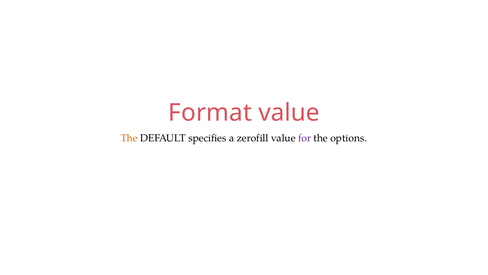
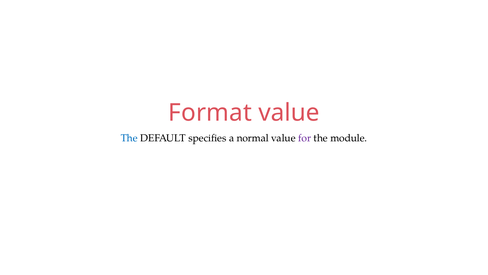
The colour: orange -> blue (129, 138)
zerofill: zerofill -> normal (253, 138)
options: options -> module (349, 138)
